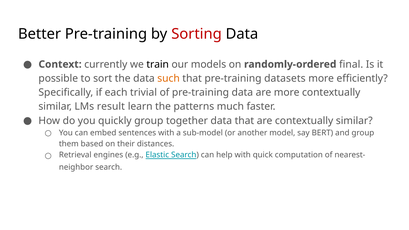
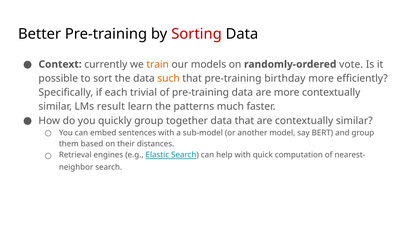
train colour: black -> orange (158, 64)
final: final -> vote (351, 64)
datasets: datasets -> birthday (285, 78)
